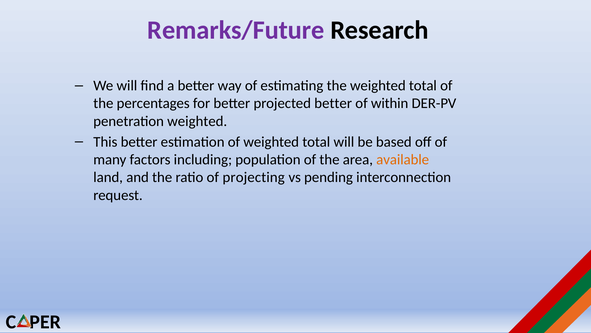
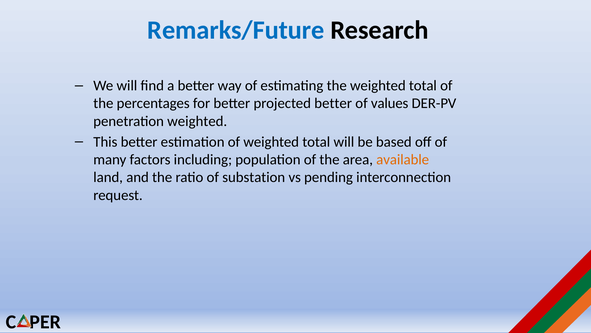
Remarks/Future colour: purple -> blue (236, 30)
within: within -> values (390, 103)
projecting: projecting -> substation (254, 177)
